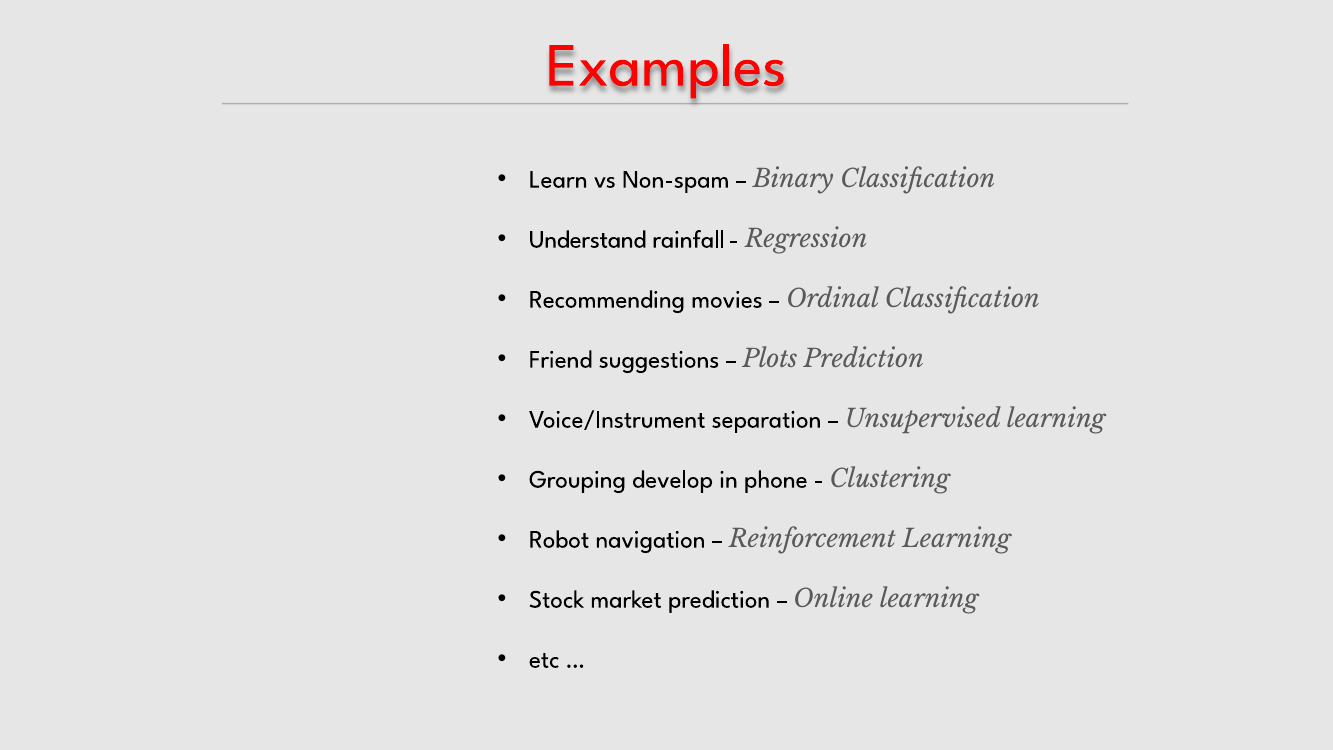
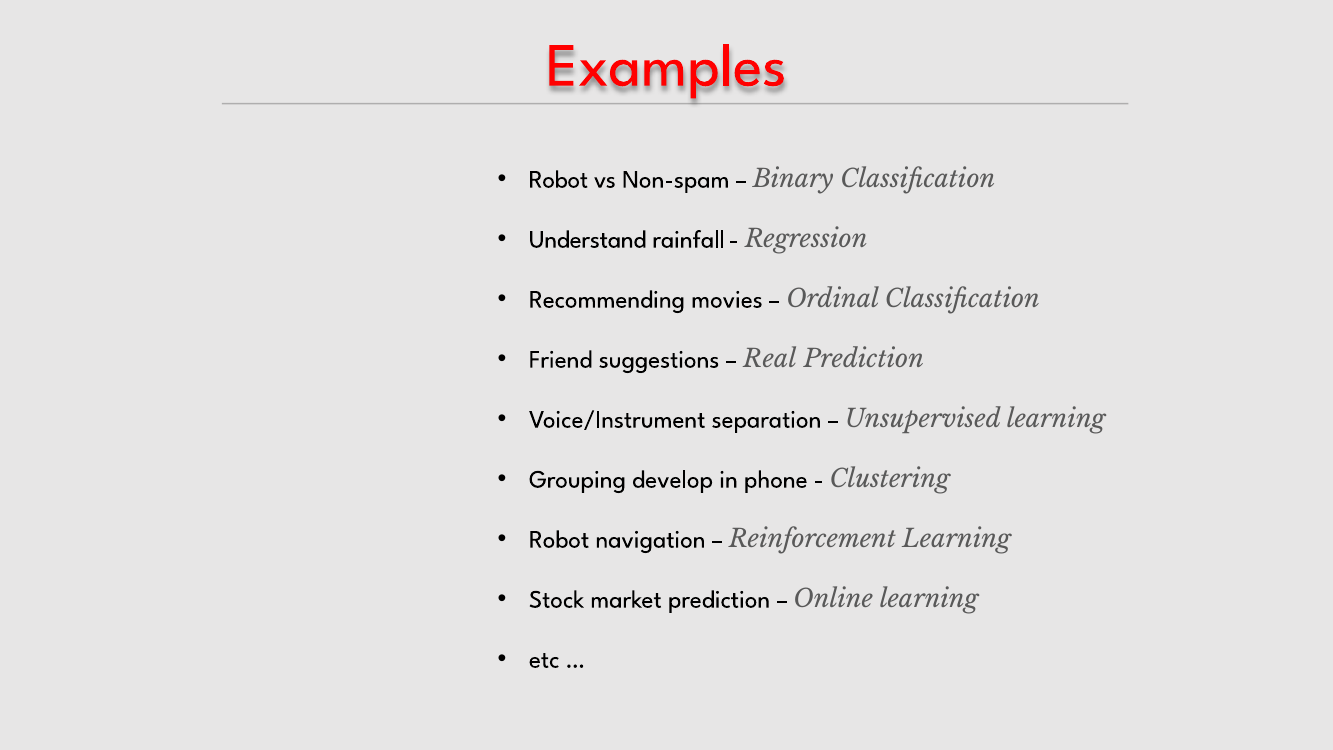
Learn: Learn -> Robot (559, 179)
Plots: Plots -> Real (770, 359)
